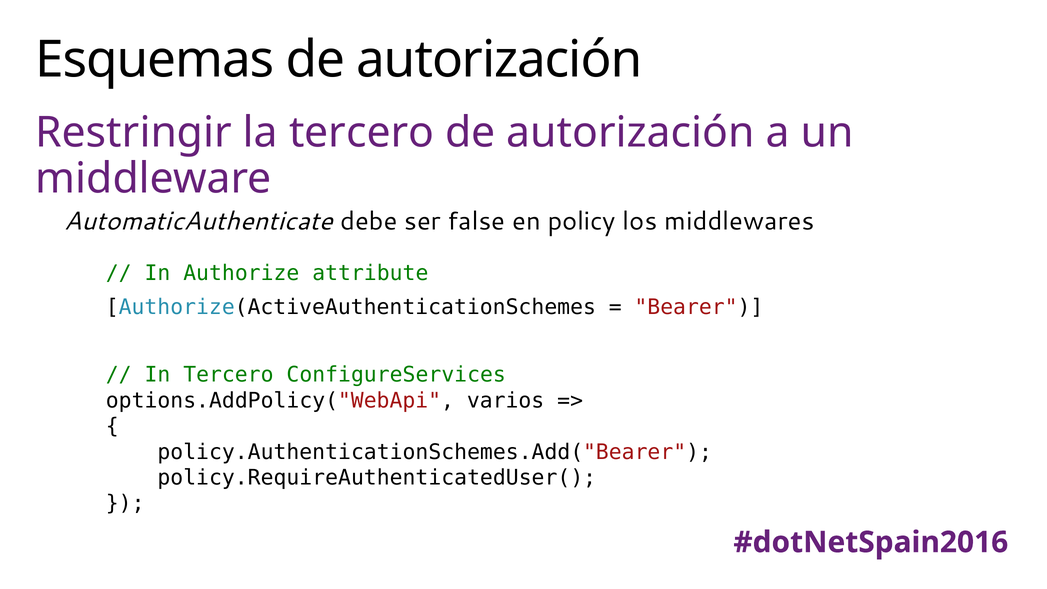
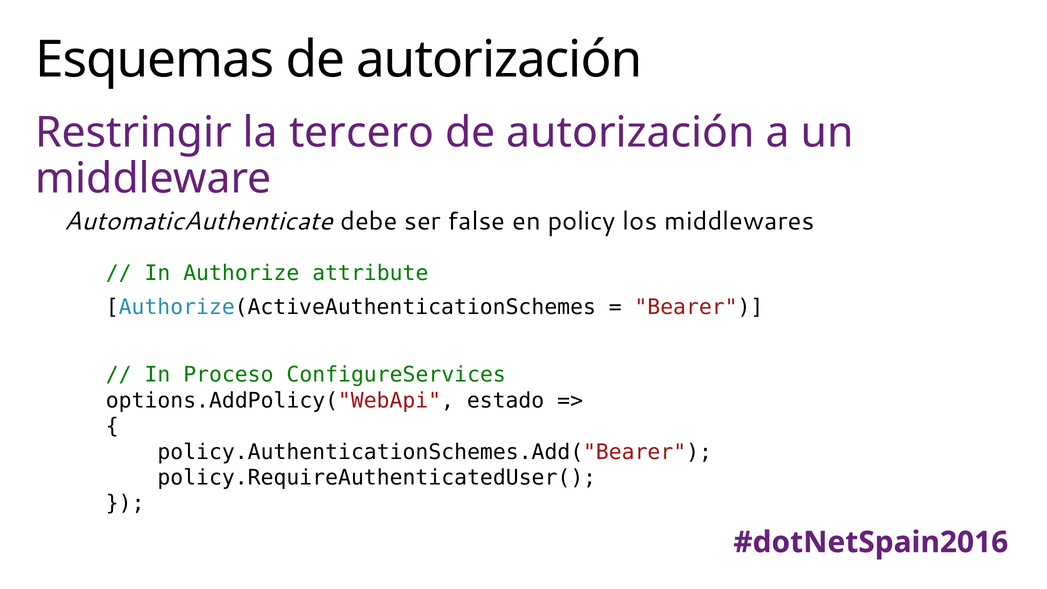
In Tercero: Tercero -> Proceso (228, 375)
varios: varios -> estado (506, 401)
